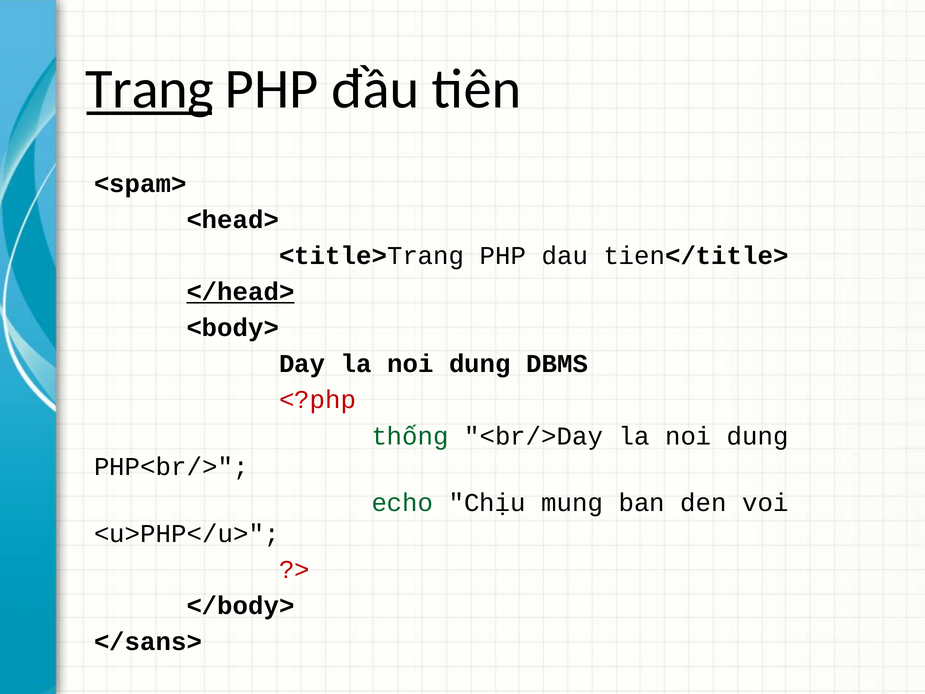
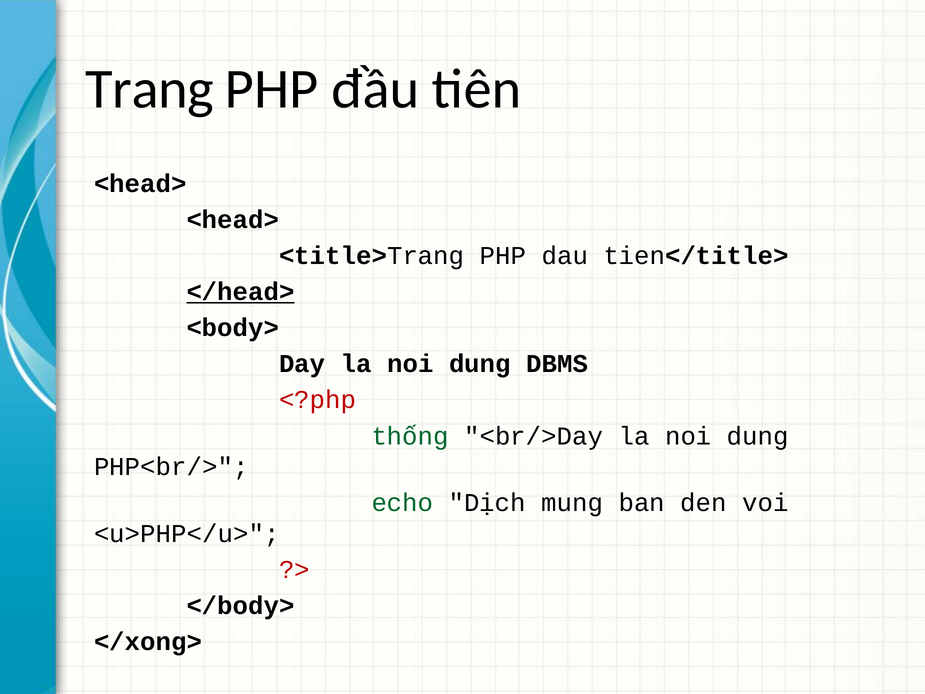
Trang underline: present -> none (150, 89)
<spam>: <spam> -> <head> (140, 184)
Chịu: Chịu -> Dịch (487, 503)
</sans>: </sans> -> </xong> (148, 642)
